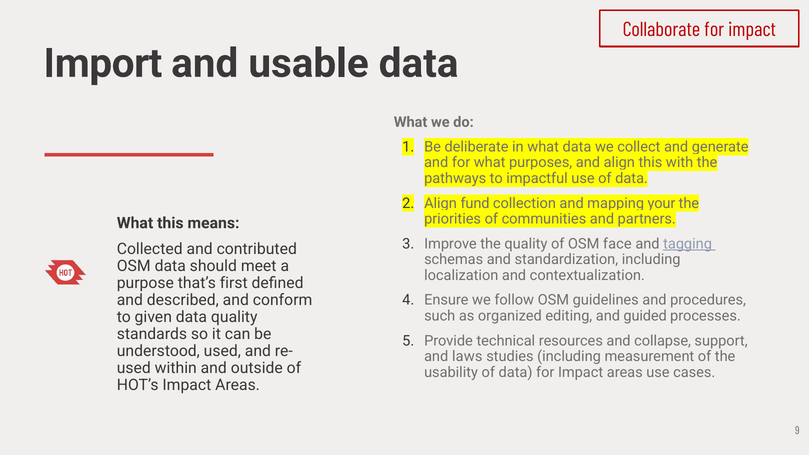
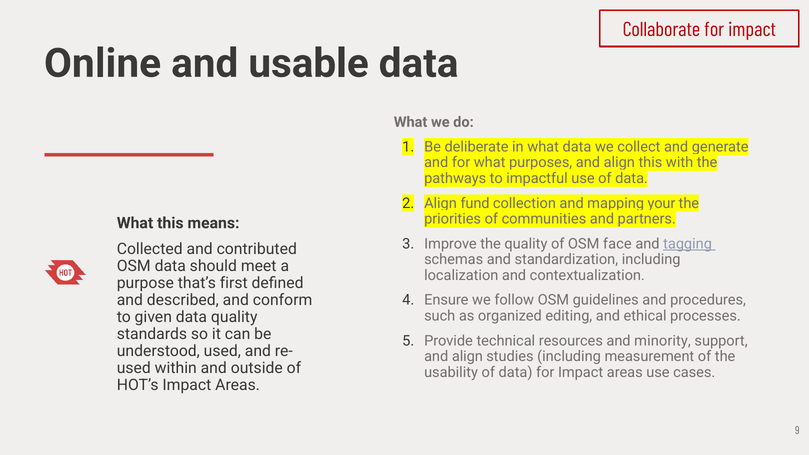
Import: Import -> Online (103, 63)
guided: guided -> ethical (645, 316)
collapse: collapse -> minority (663, 341)
laws: laws -> align (467, 357)
